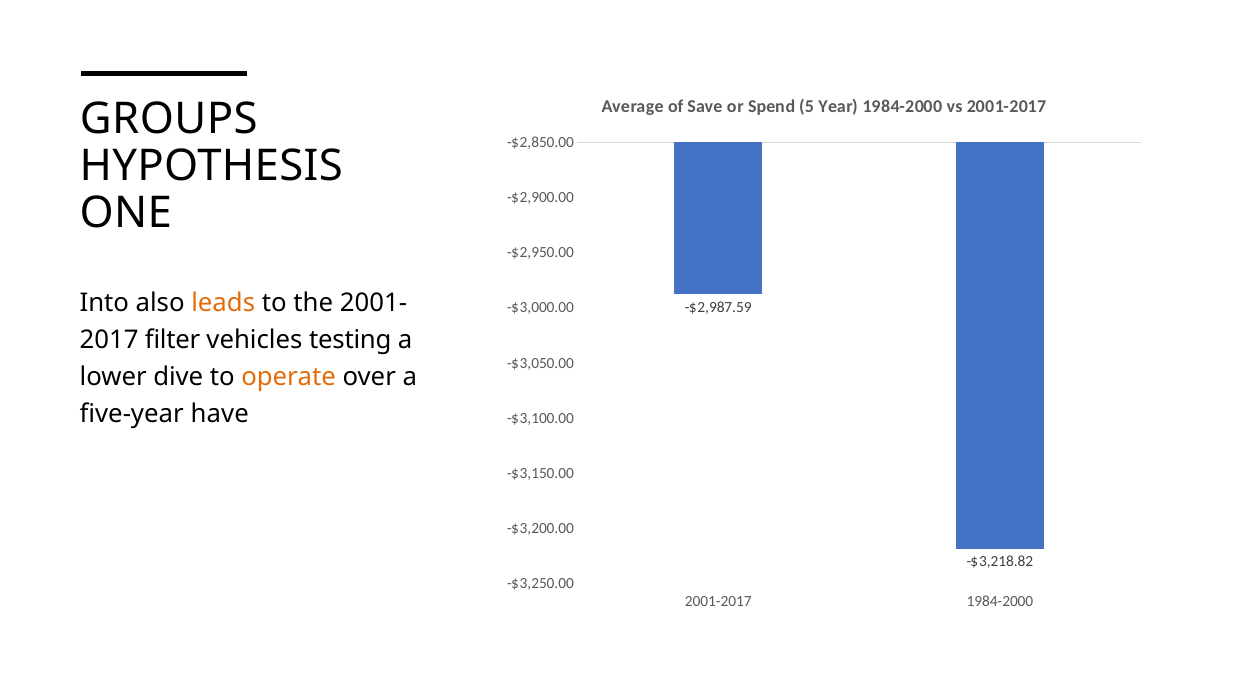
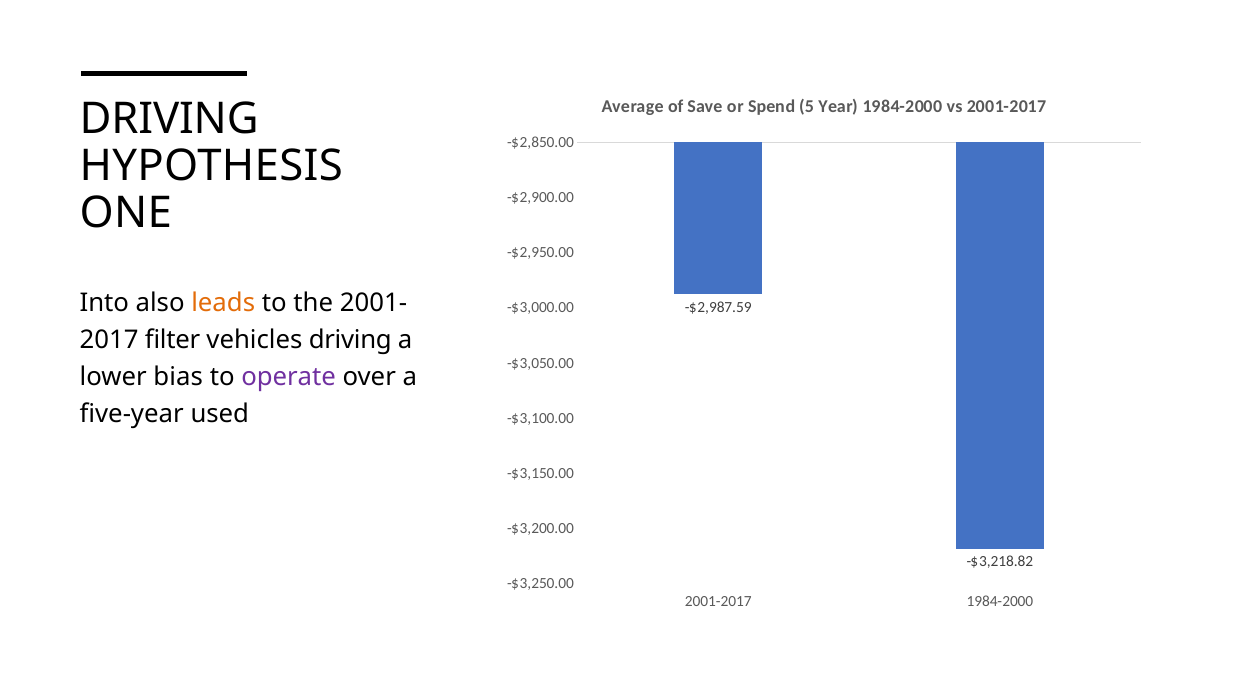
GROUPS: GROUPS -> DRIVING (169, 119)
vehicles testing: testing -> driving (350, 340)
dive: dive -> bias (178, 377)
operate colour: orange -> purple (289, 377)
have: have -> used (220, 414)
